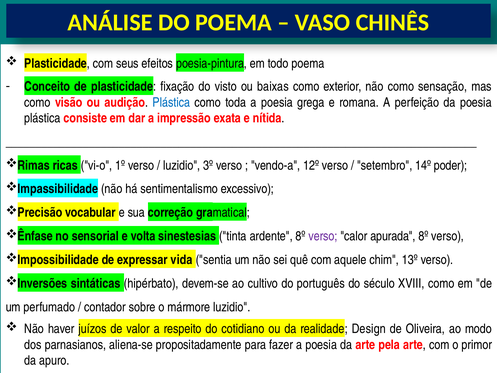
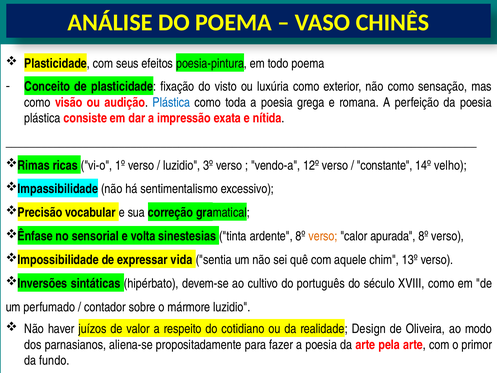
baixas: baixas -> luxúria (273, 87)
setembro: setembro -> constante (385, 165)
poder: poder -> velho (450, 165)
verso colour: purple -> orange (323, 236)
apuro: apuro -> fundo (54, 360)
